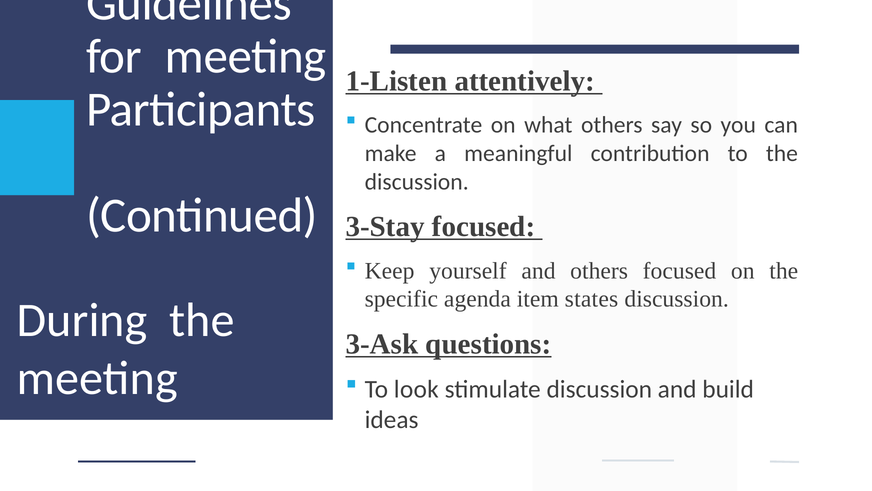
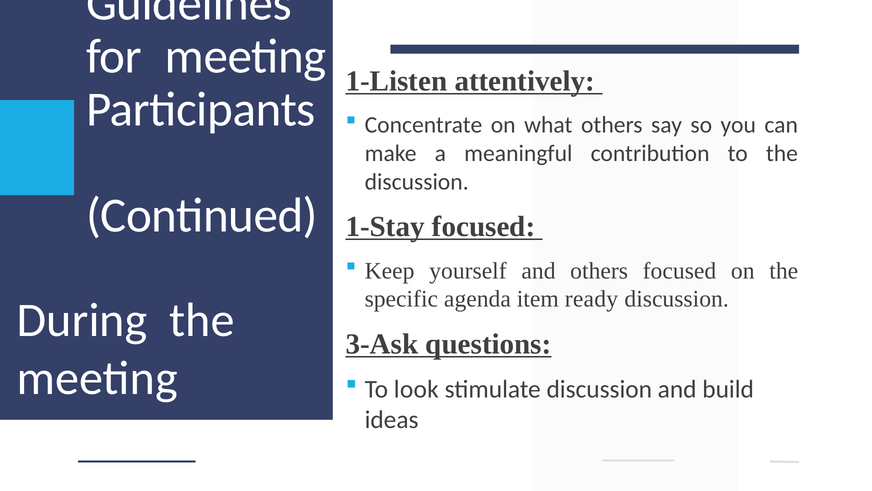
3-Stay: 3-Stay -> 1-Stay (385, 226)
states: states -> ready (591, 299)
